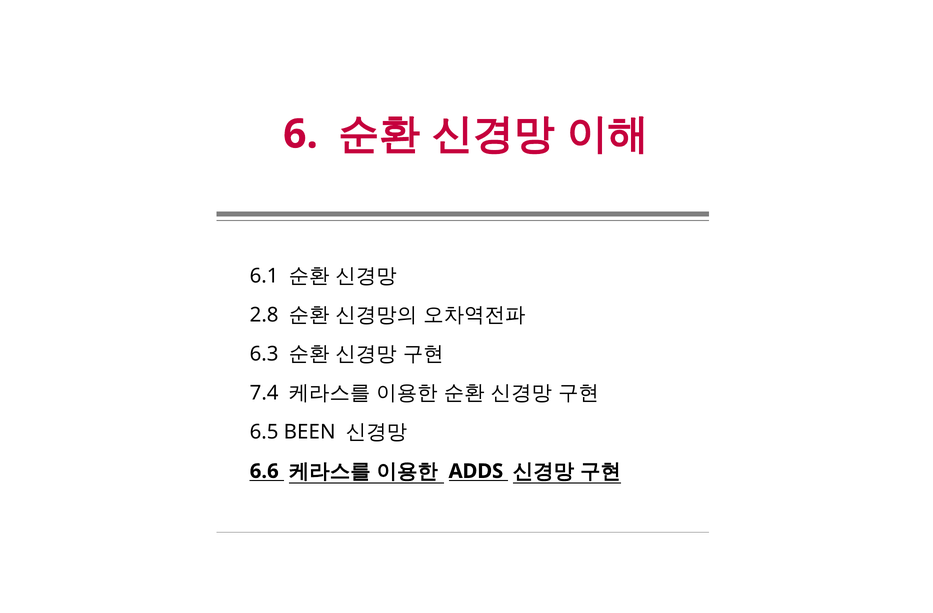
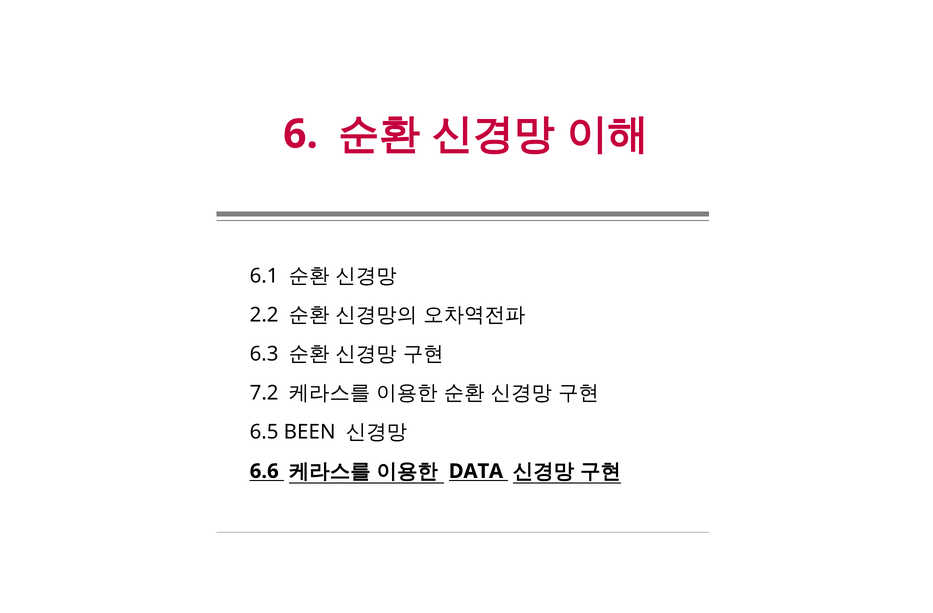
2.8: 2.8 -> 2.2 (264, 315)
7.4: 7.4 -> 7.2 (264, 393)
ADDS: ADDS -> DATA (476, 471)
